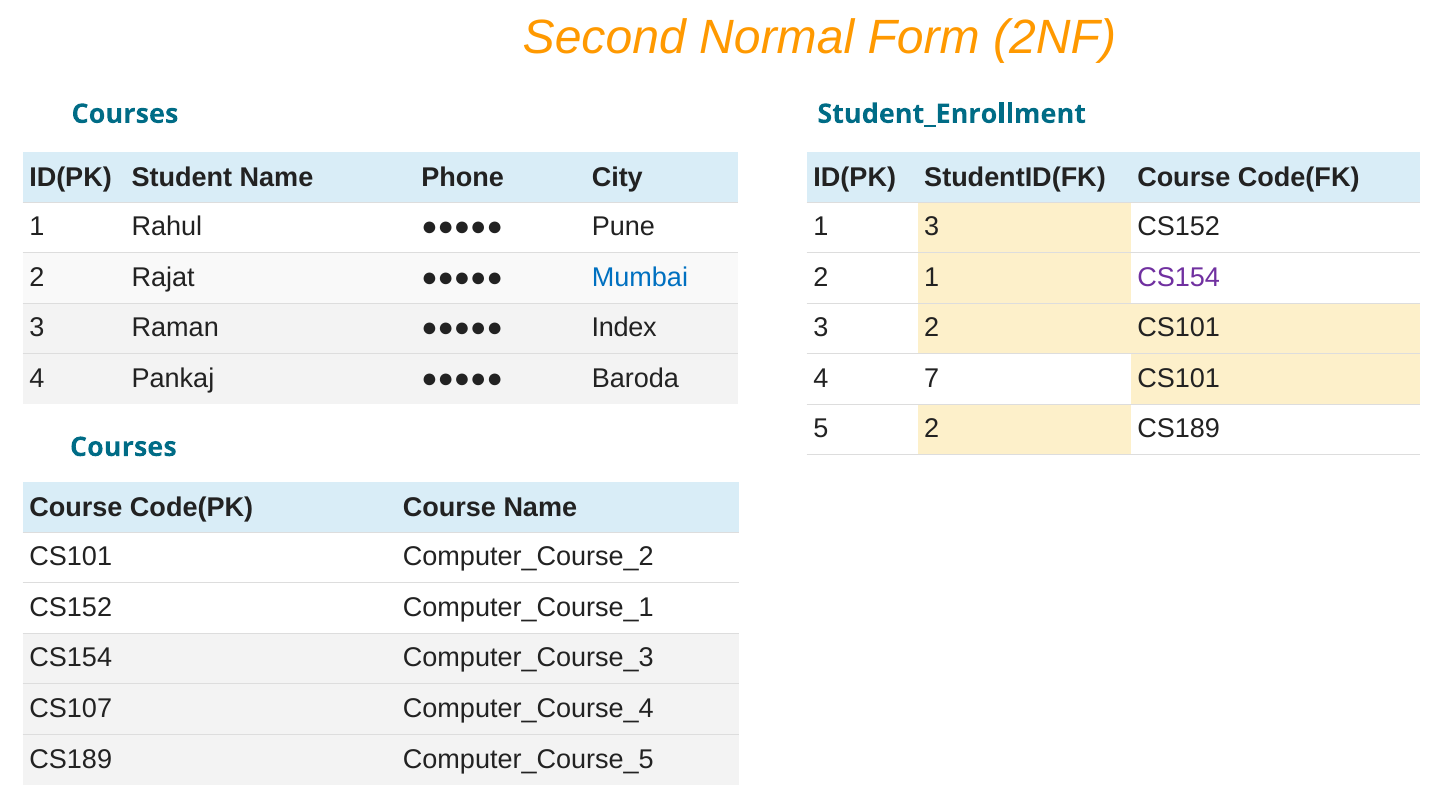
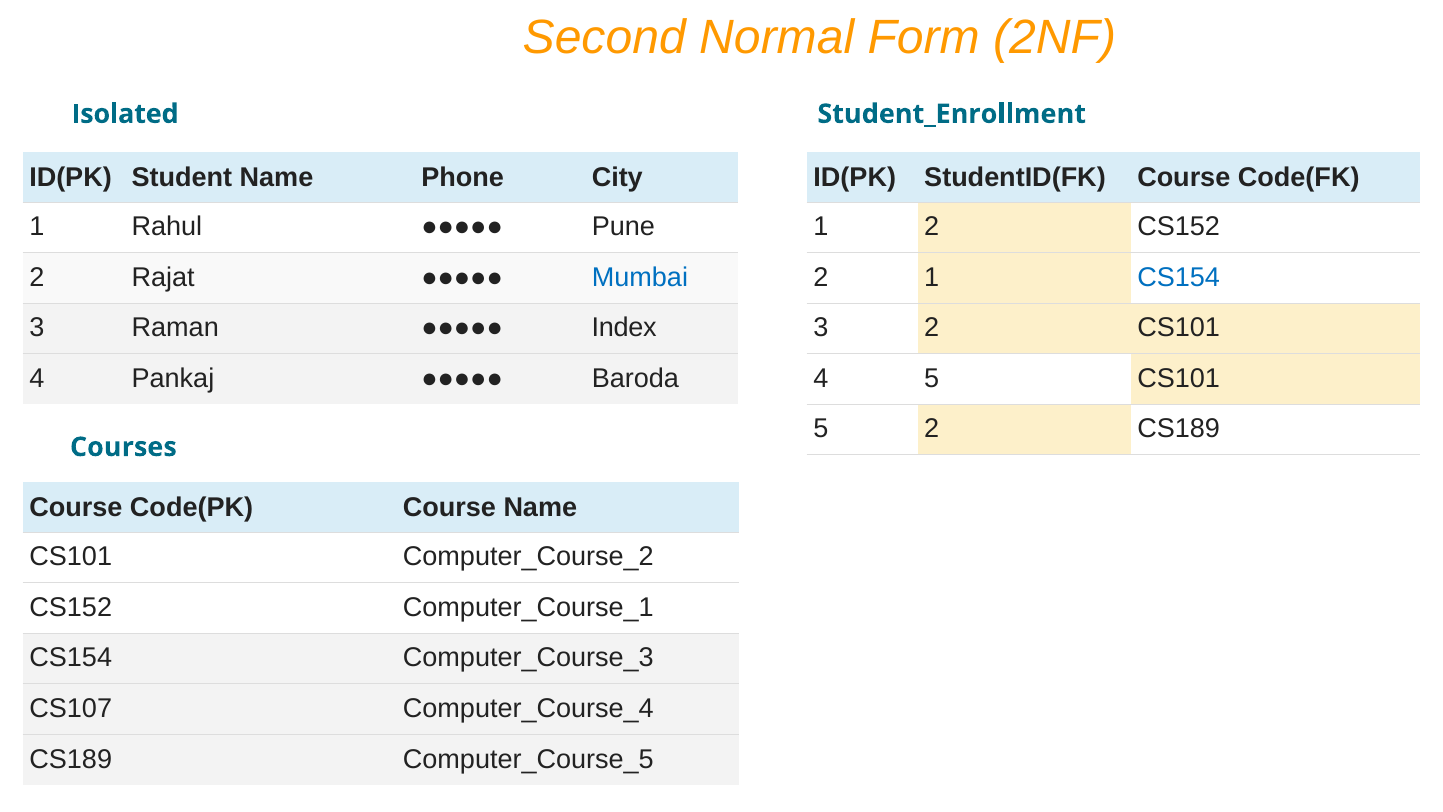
Courses: Courses -> Isolated (125, 114)
1 3: 3 -> 2 (932, 227)
CS154 colour: purple -> blue (1179, 277)
4 7: 7 -> 5 (932, 378)
